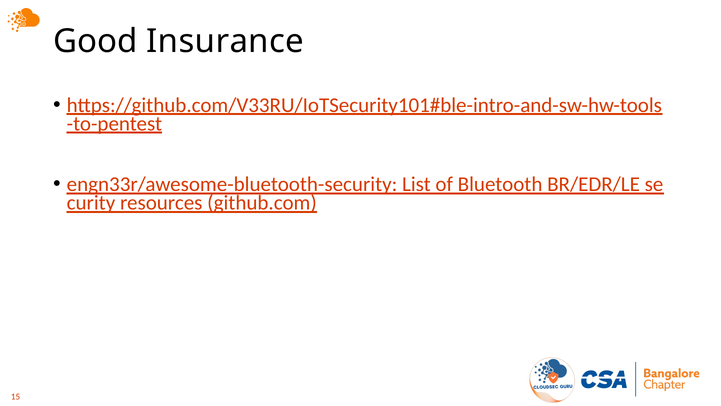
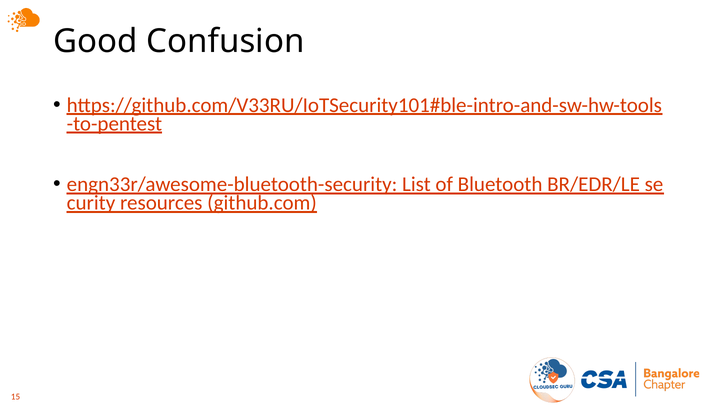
Insurance: Insurance -> Confusion (225, 41)
